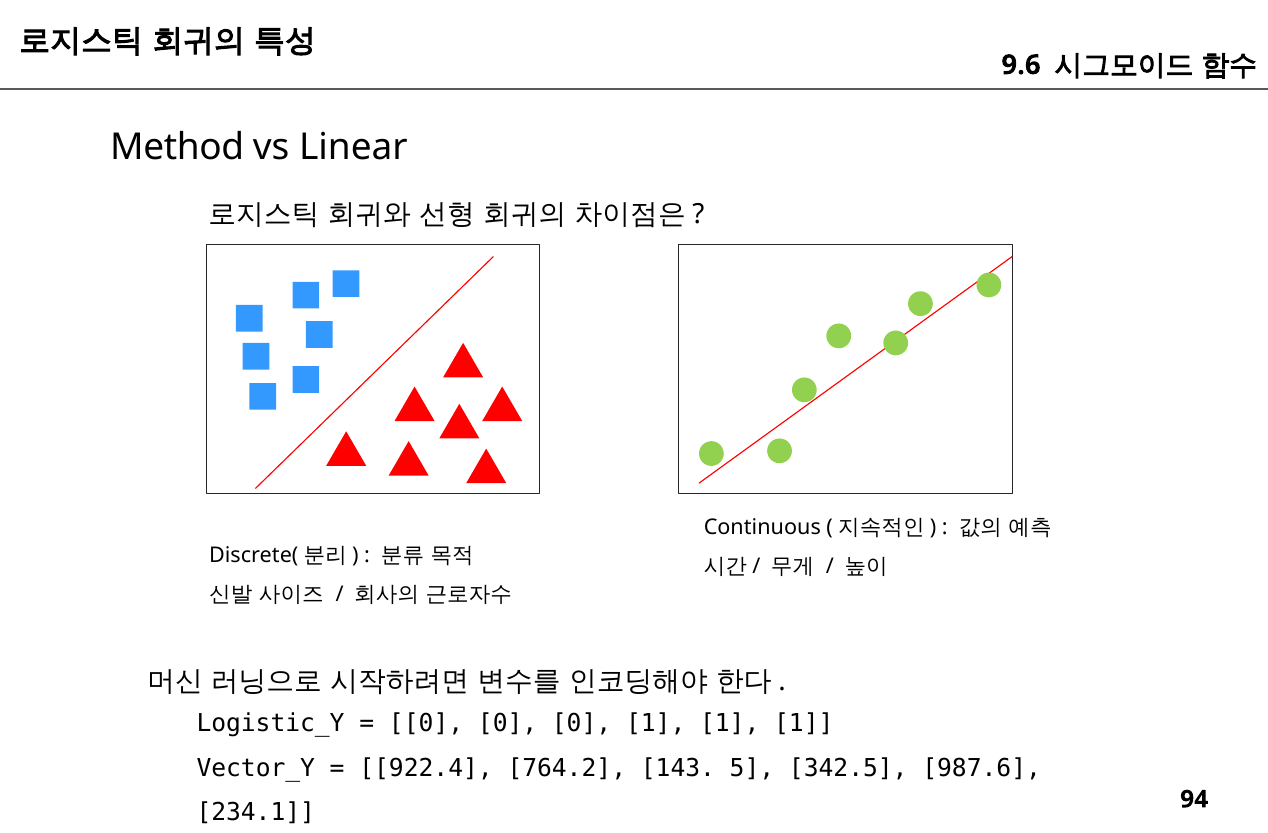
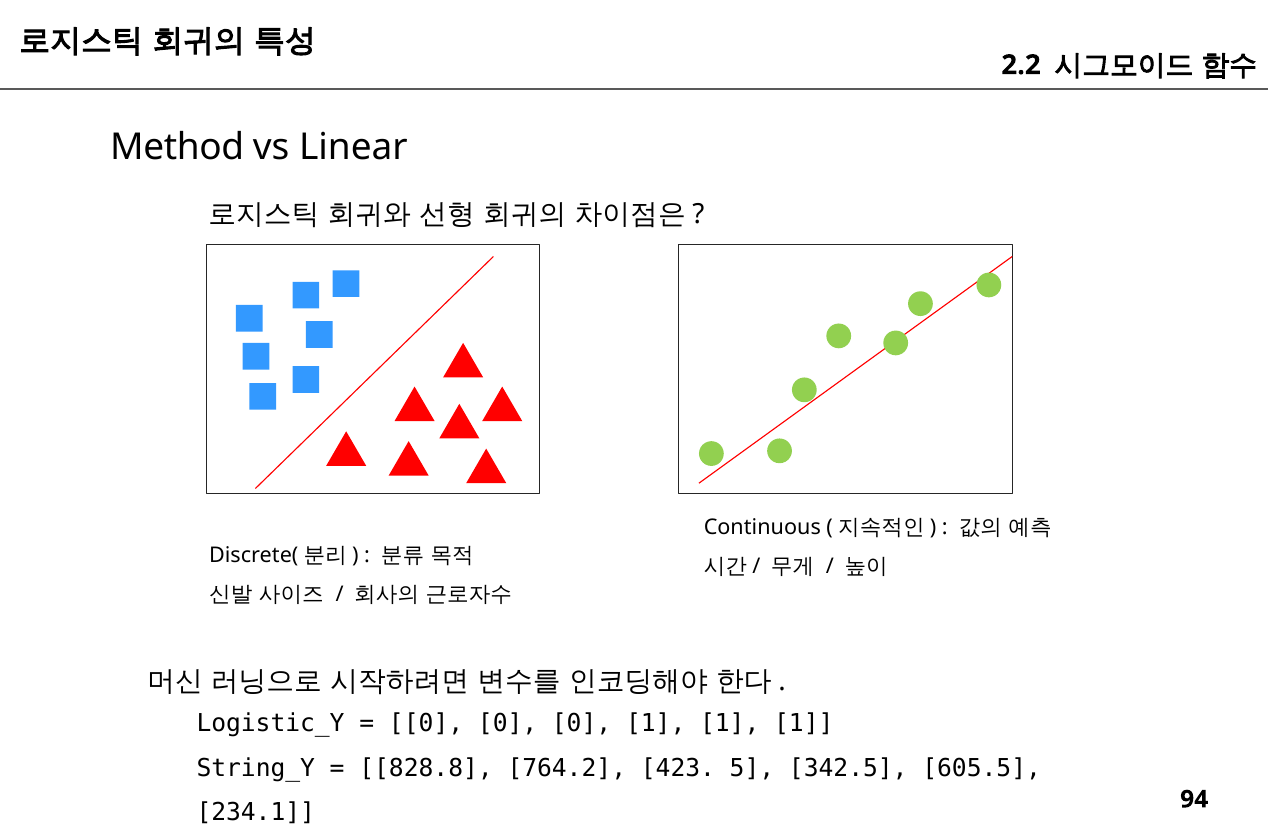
9.6: 9.6 -> 2.2 (1021, 65)
Vector_Y: Vector_Y -> String_Y (256, 768)
922.4: 922.4 -> 828.8 (426, 768)
143: 143 -> 423 (678, 768)
987.6: 987.6 -> 605.5 (982, 768)
